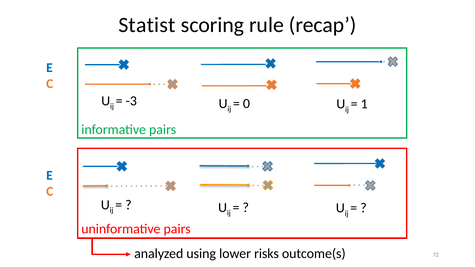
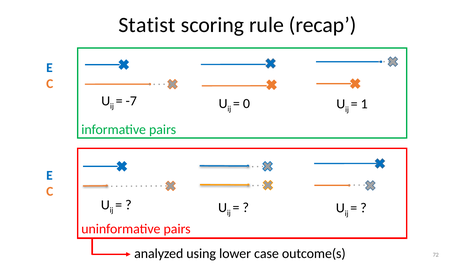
-3: -3 -> -7 (131, 101)
risks: risks -> case (266, 254)
